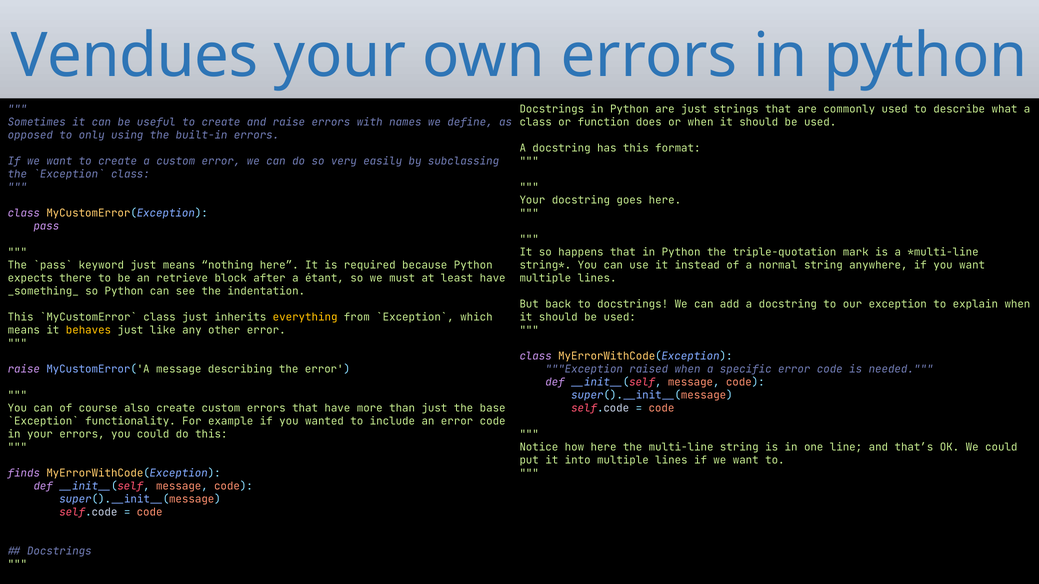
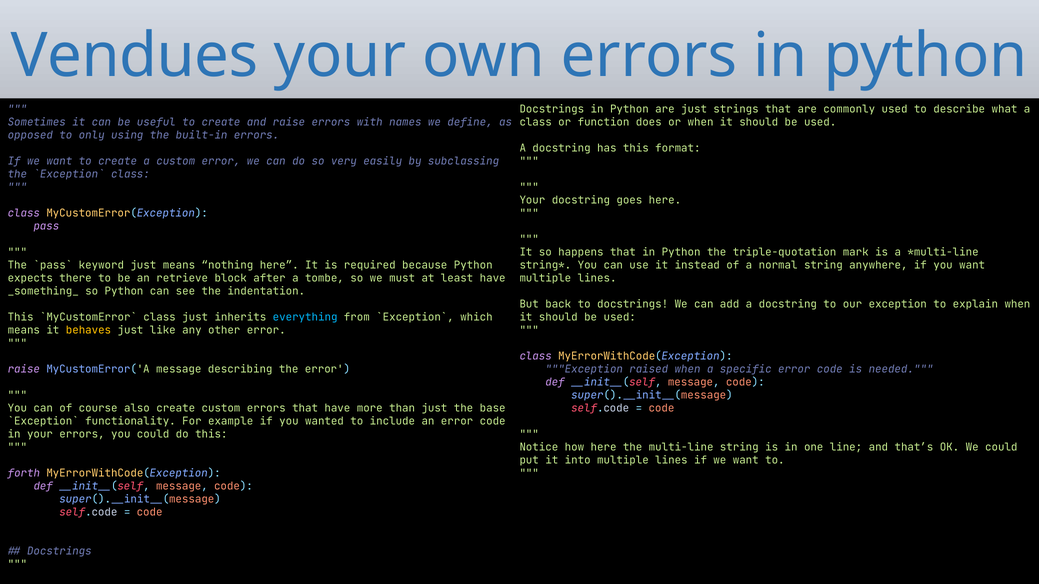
étant: étant -> tombe (324, 279)
everything colour: yellow -> light blue (305, 318)
finds: finds -> forth (24, 474)
